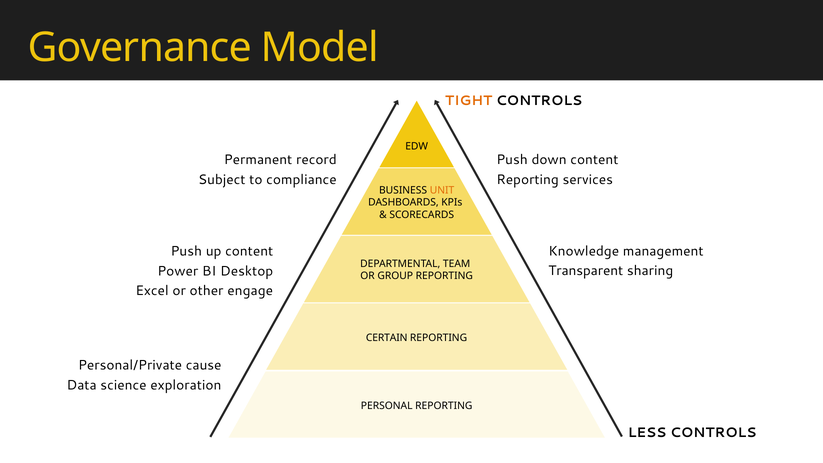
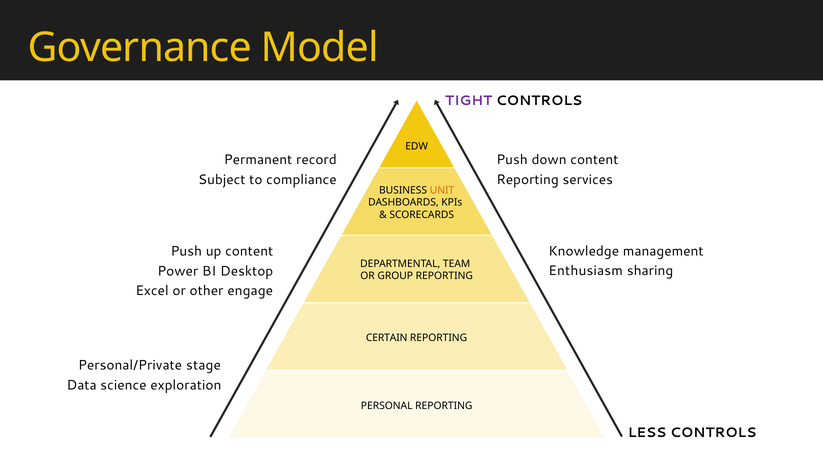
TIGHT colour: orange -> purple (469, 101)
Transparent: Transparent -> Enthusiasm (586, 271)
cause: cause -> stage (204, 365)
